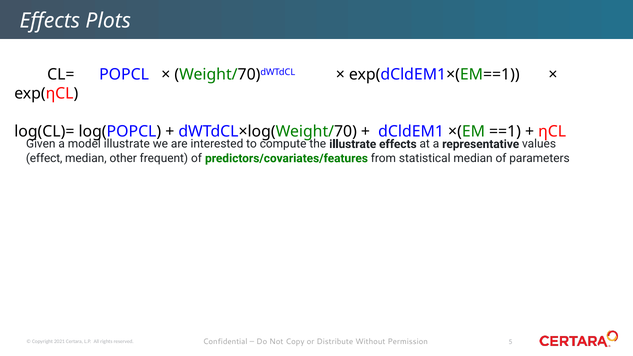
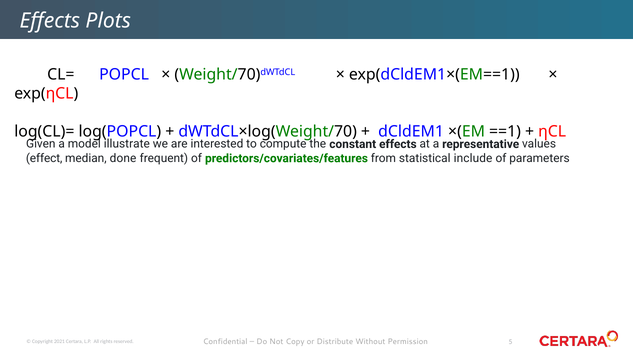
the illustrate: illustrate -> constant (353, 144)
other: other -> done (123, 158)
statistical median: median -> include (473, 158)
